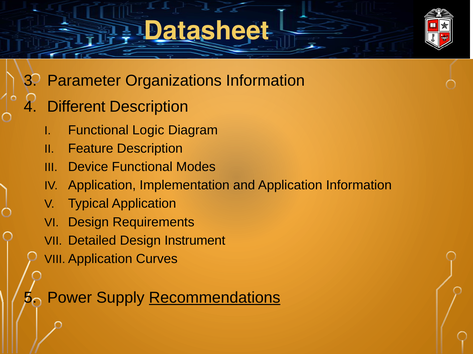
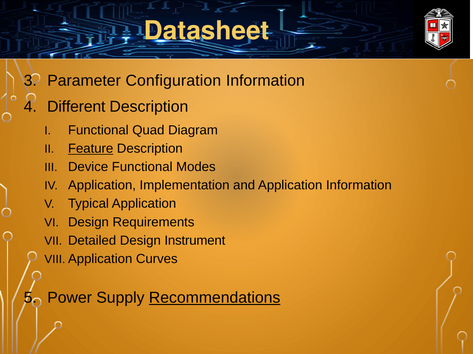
Organizations: Organizations -> Configuration (173, 81)
Logic: Logic -> Quad (148, 131)
Feature underline: none -> present (91, 149)
